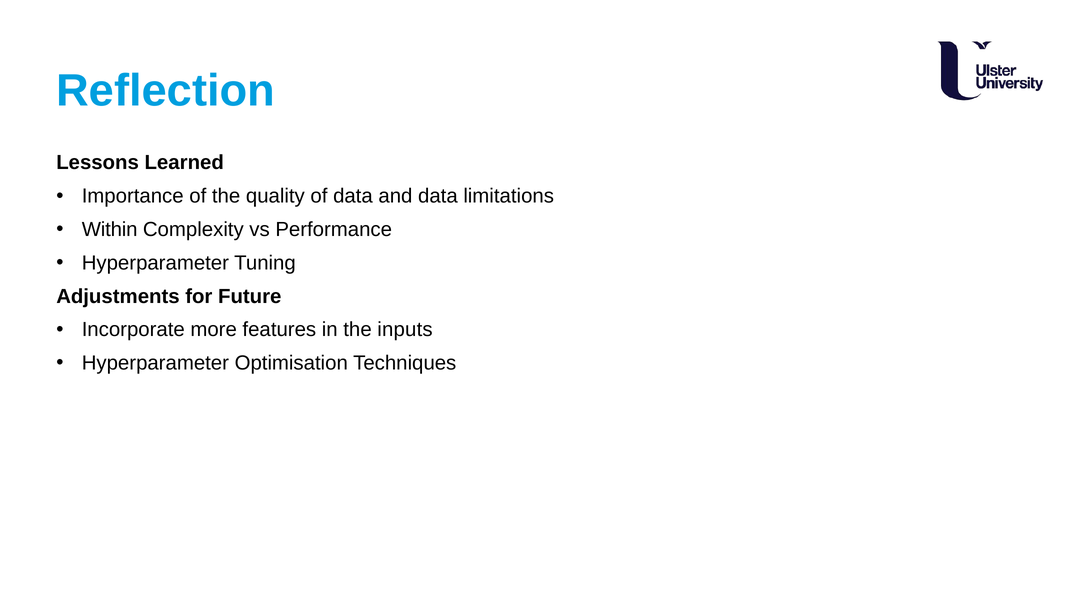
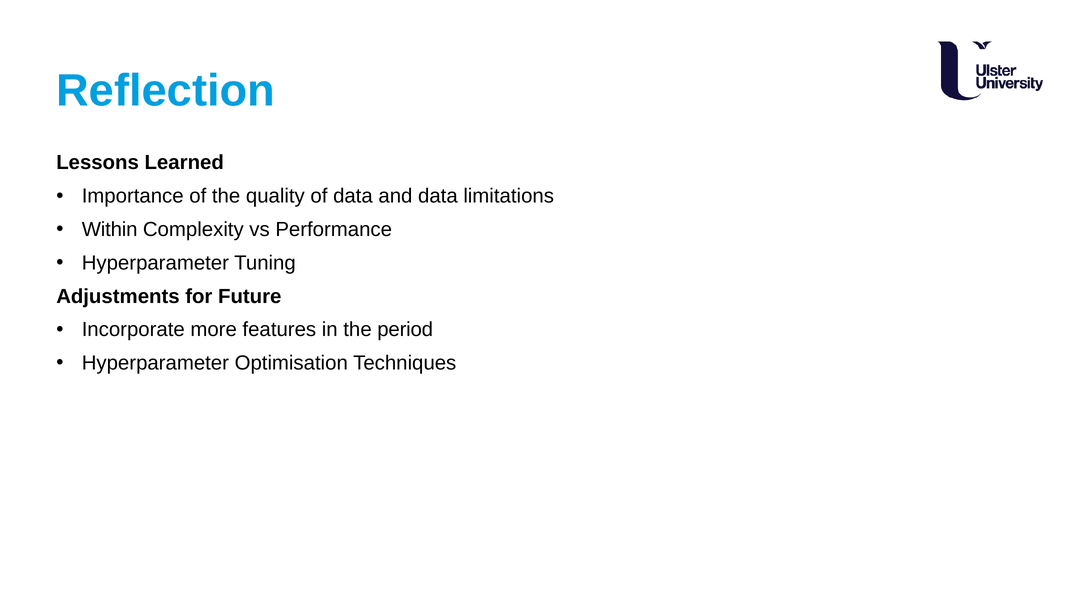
inputs: inputs -> period (405, 330)
